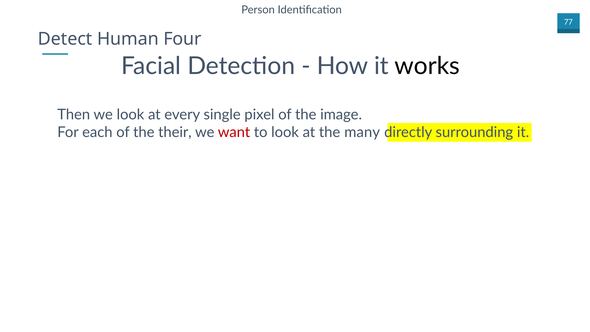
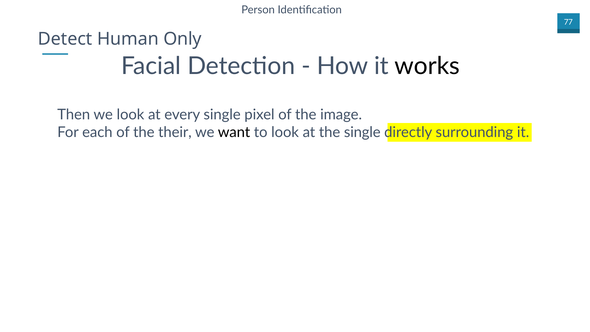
Four: Four -> Only (183, 39)
want colour: red -> black (234, 132)
the many: many -> single (362, 132)
